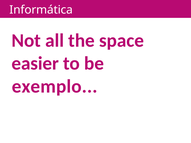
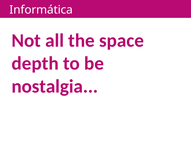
easier: easier -> depth (35, 64)
exemplo: exemplo -> nostalgia (55, 86)
